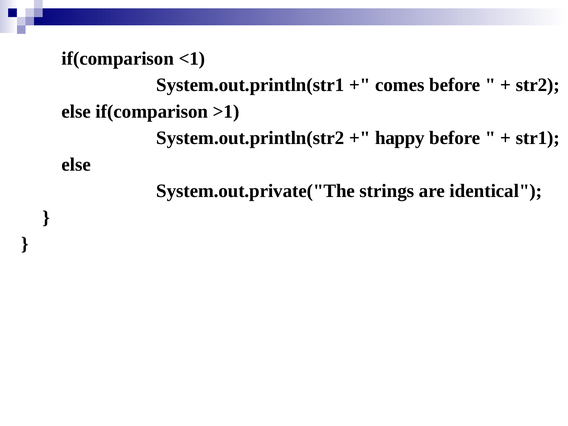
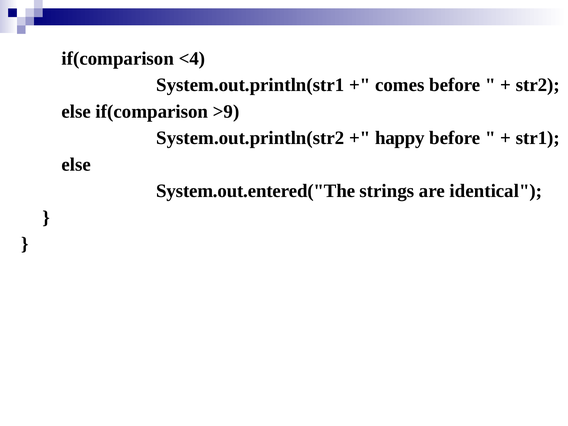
<1: <1 -> <4 (192, 59)
>1: >1 -> >9 (226, 112)
System.out.private("The: System.out.private("The -> System.out.entered("The (256, 191)
